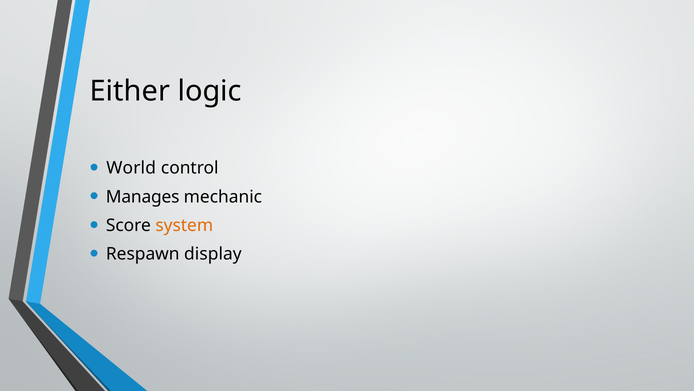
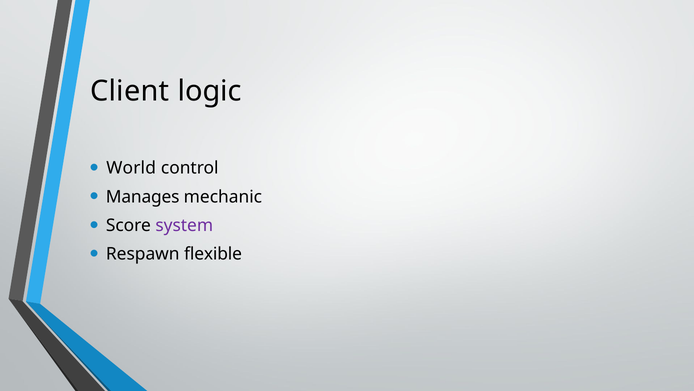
Either: Either -> Client (130, 91)
system colour: orange -> purple (184, 225)
display: display -> flexible (213, 254)
